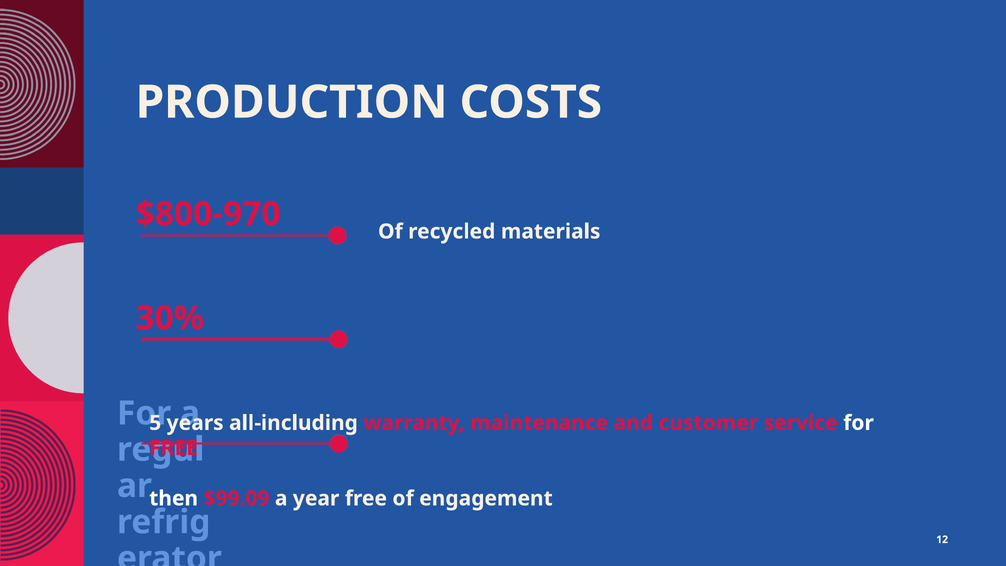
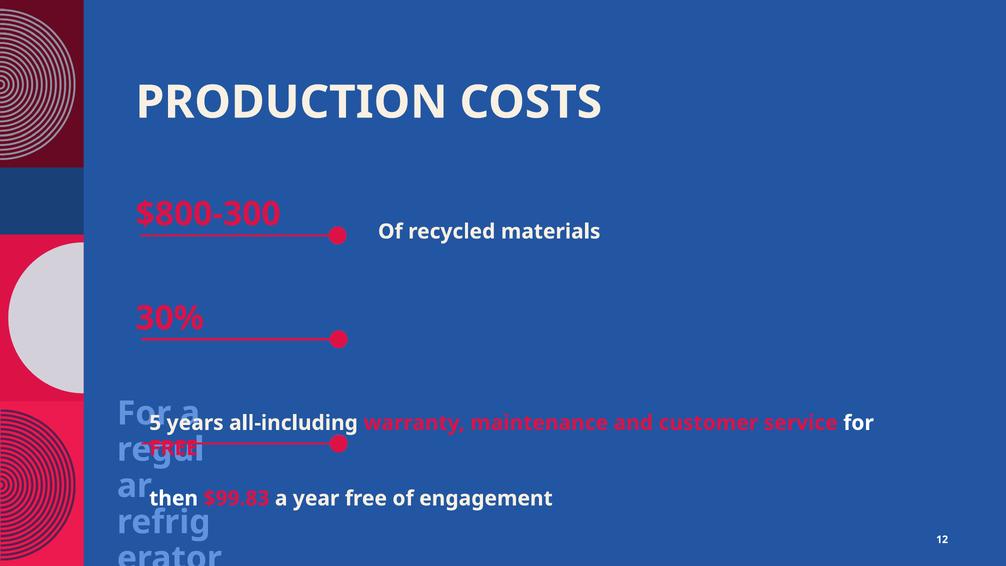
$800-970: $800-970 -> $800-300 (208, 214)
$99.09: $99.09 -> $99.83 (237, 498)
